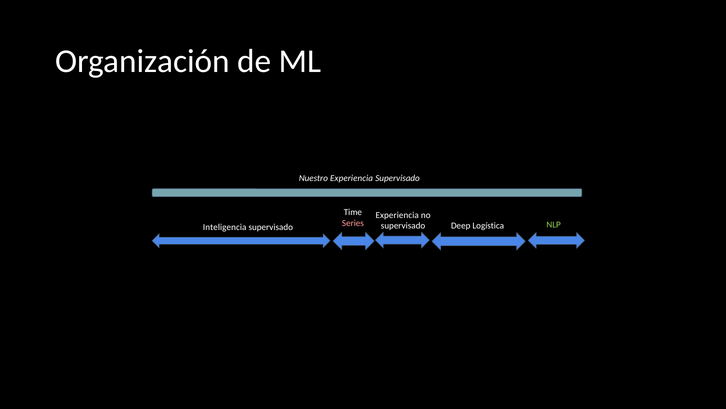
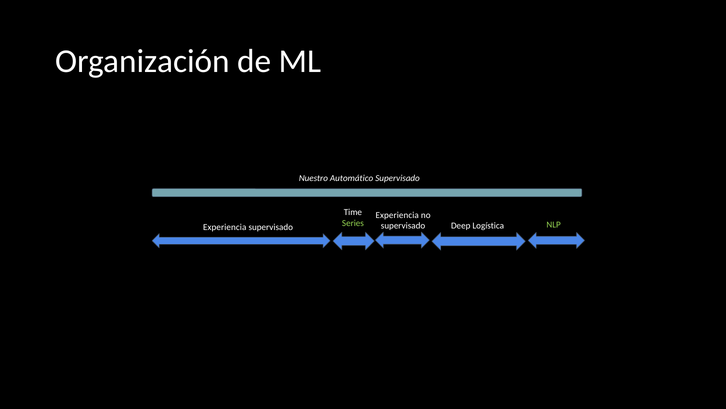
Nuestro Experiencia: Experiencia -> Automático (352, 178)
Series colour: pink -> light green (353, 223)
Inteligencia: Inteligencia -> Experiencia (225, 227)
